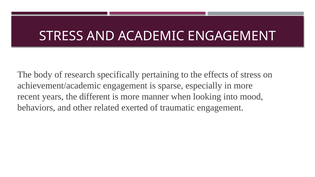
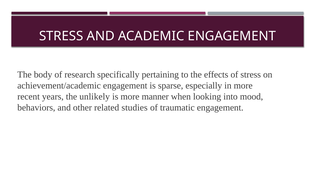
different: different -> unlikely (95, 97)
exerted: exerted -> studies (135, 108)
